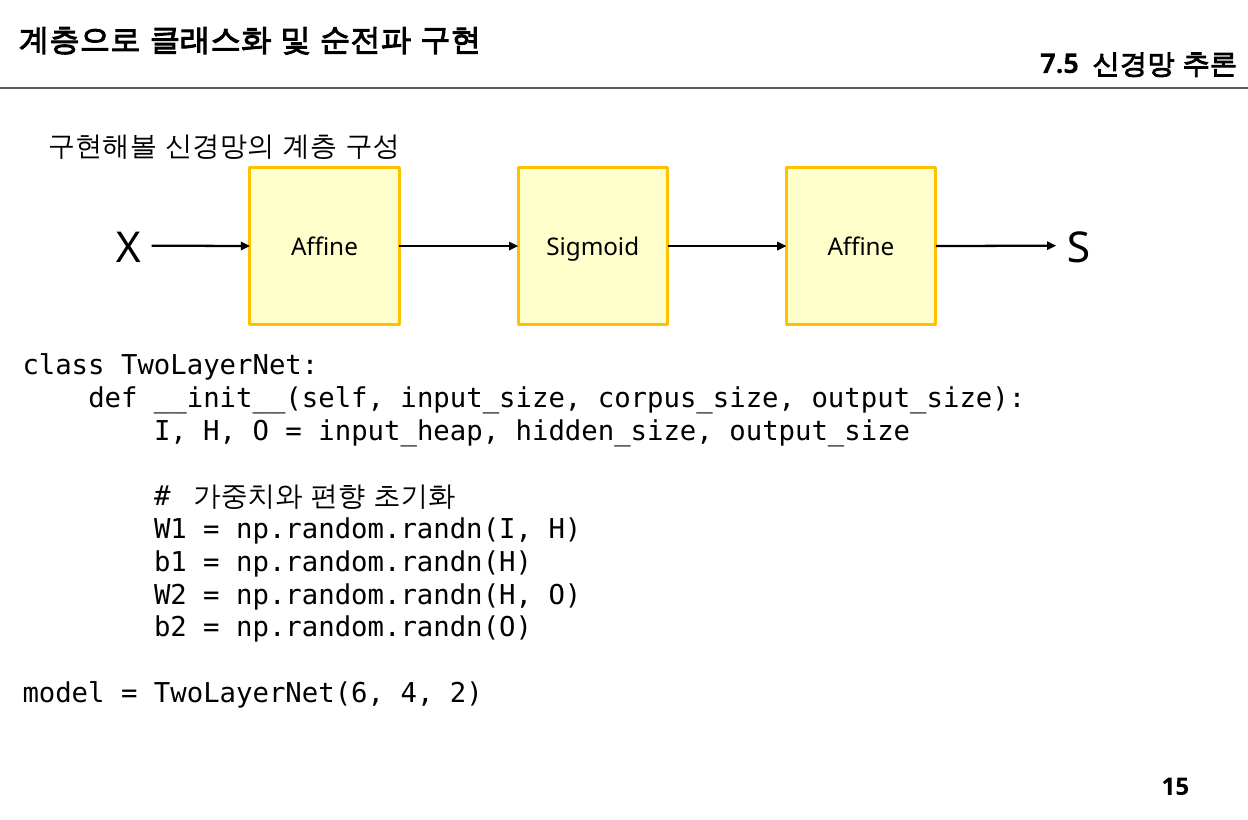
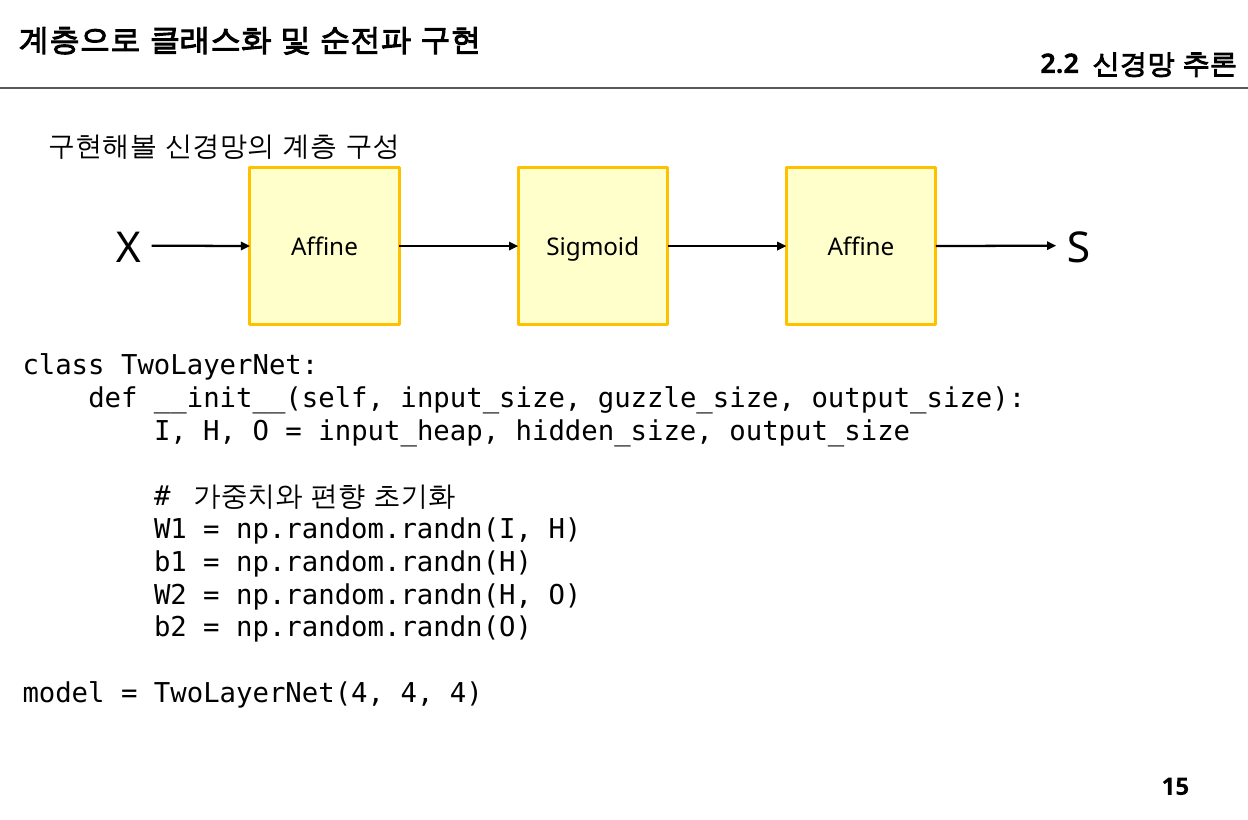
7.5: 7.5 -> 2.2 (1060, 64)
corpus_size: corpus_size -> guzzle_size (696, 398)
TwoLayerNet(6: TwoLayerNet(6 -> TwoLayerNet(4 (269, 693)
4 2: 2 -> 4 (466, 693)
